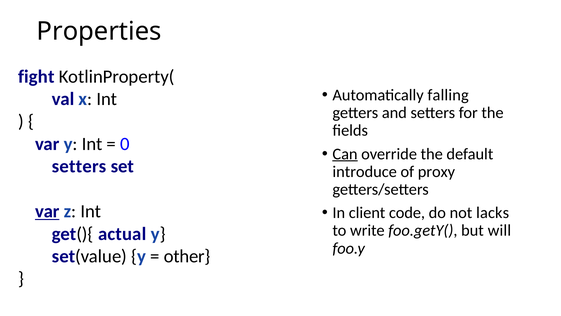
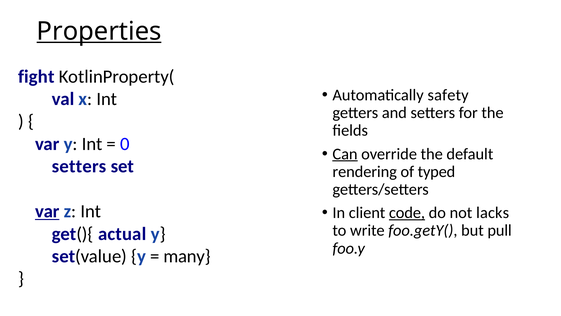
Properties underline: none -> present (99, 31)
falling: falling -> safety (448, 95)
introduce: introduce -> rendering (365, 171)
proxy: proxy -> typed (436, 171)
code underline: none -> present (407, 213)
will: will -> pull (500, 230)
other: other -> many (187, 256)
